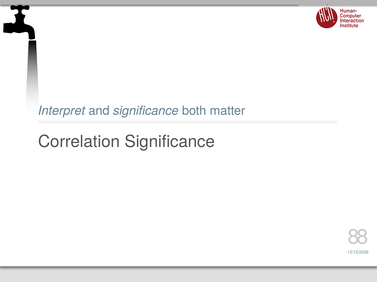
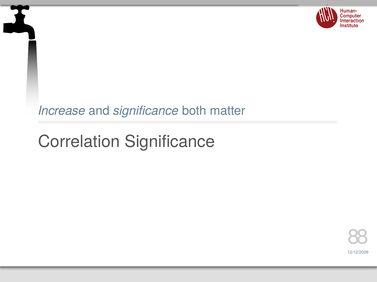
Interpret: Interpret -> Increase (62, 111)
